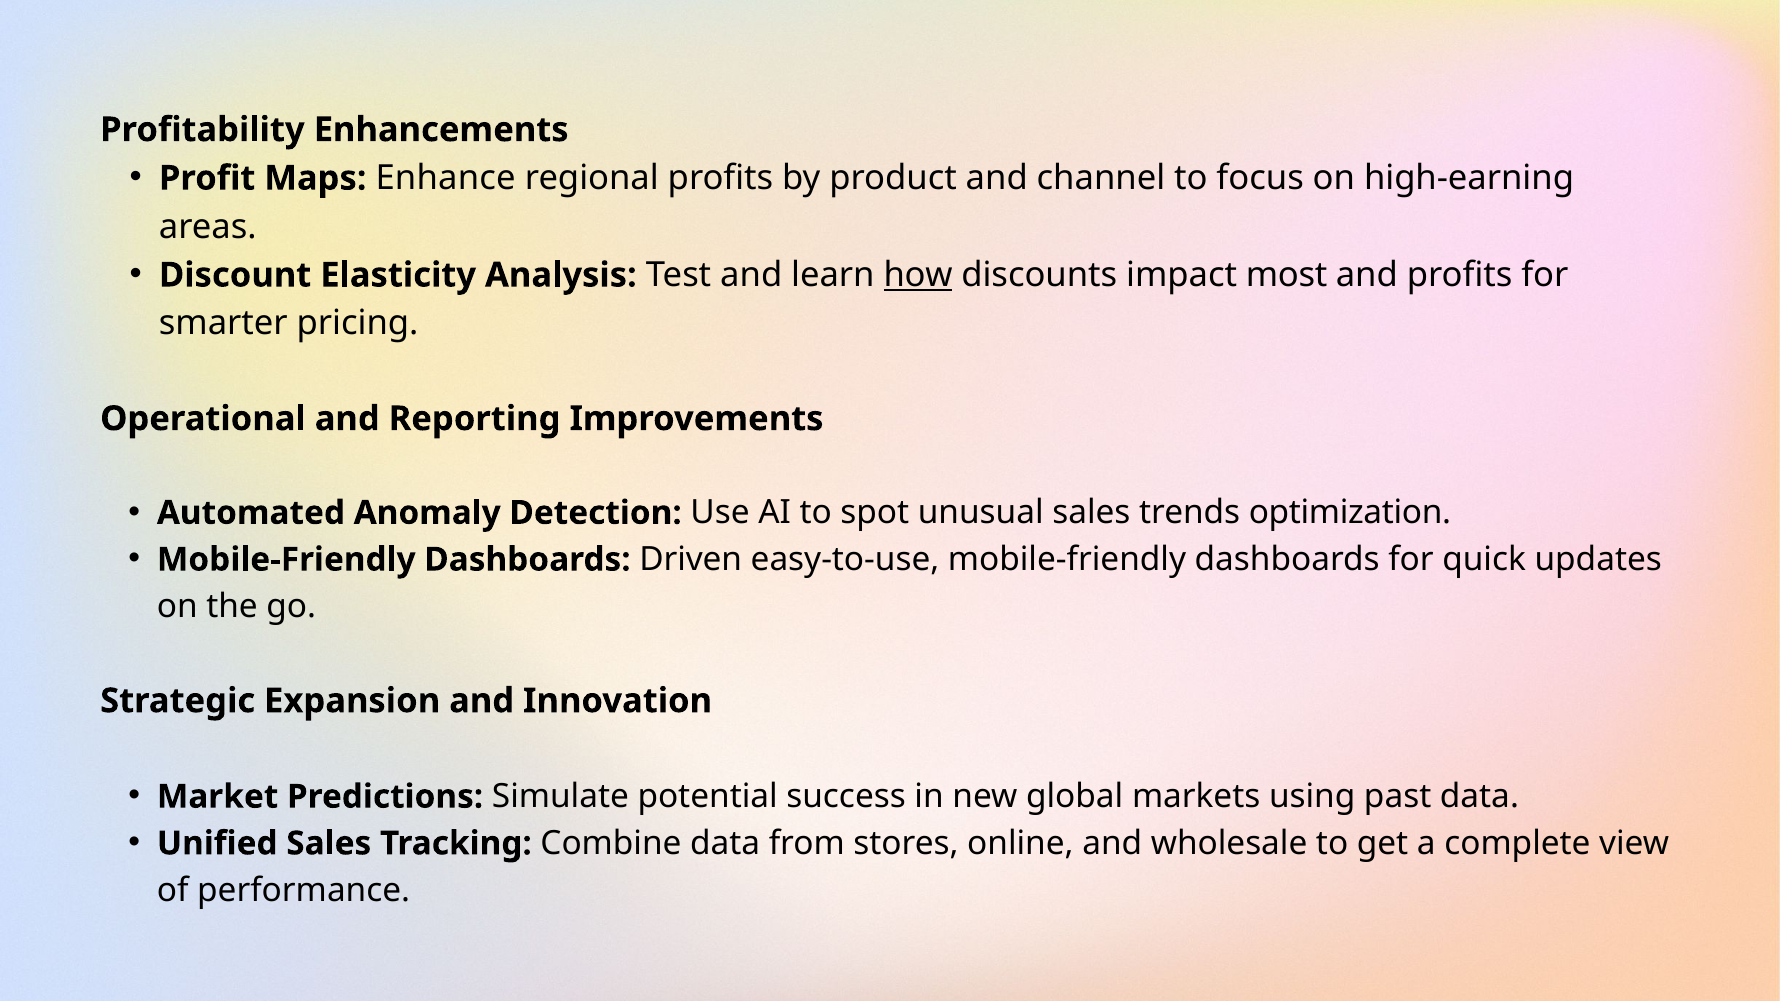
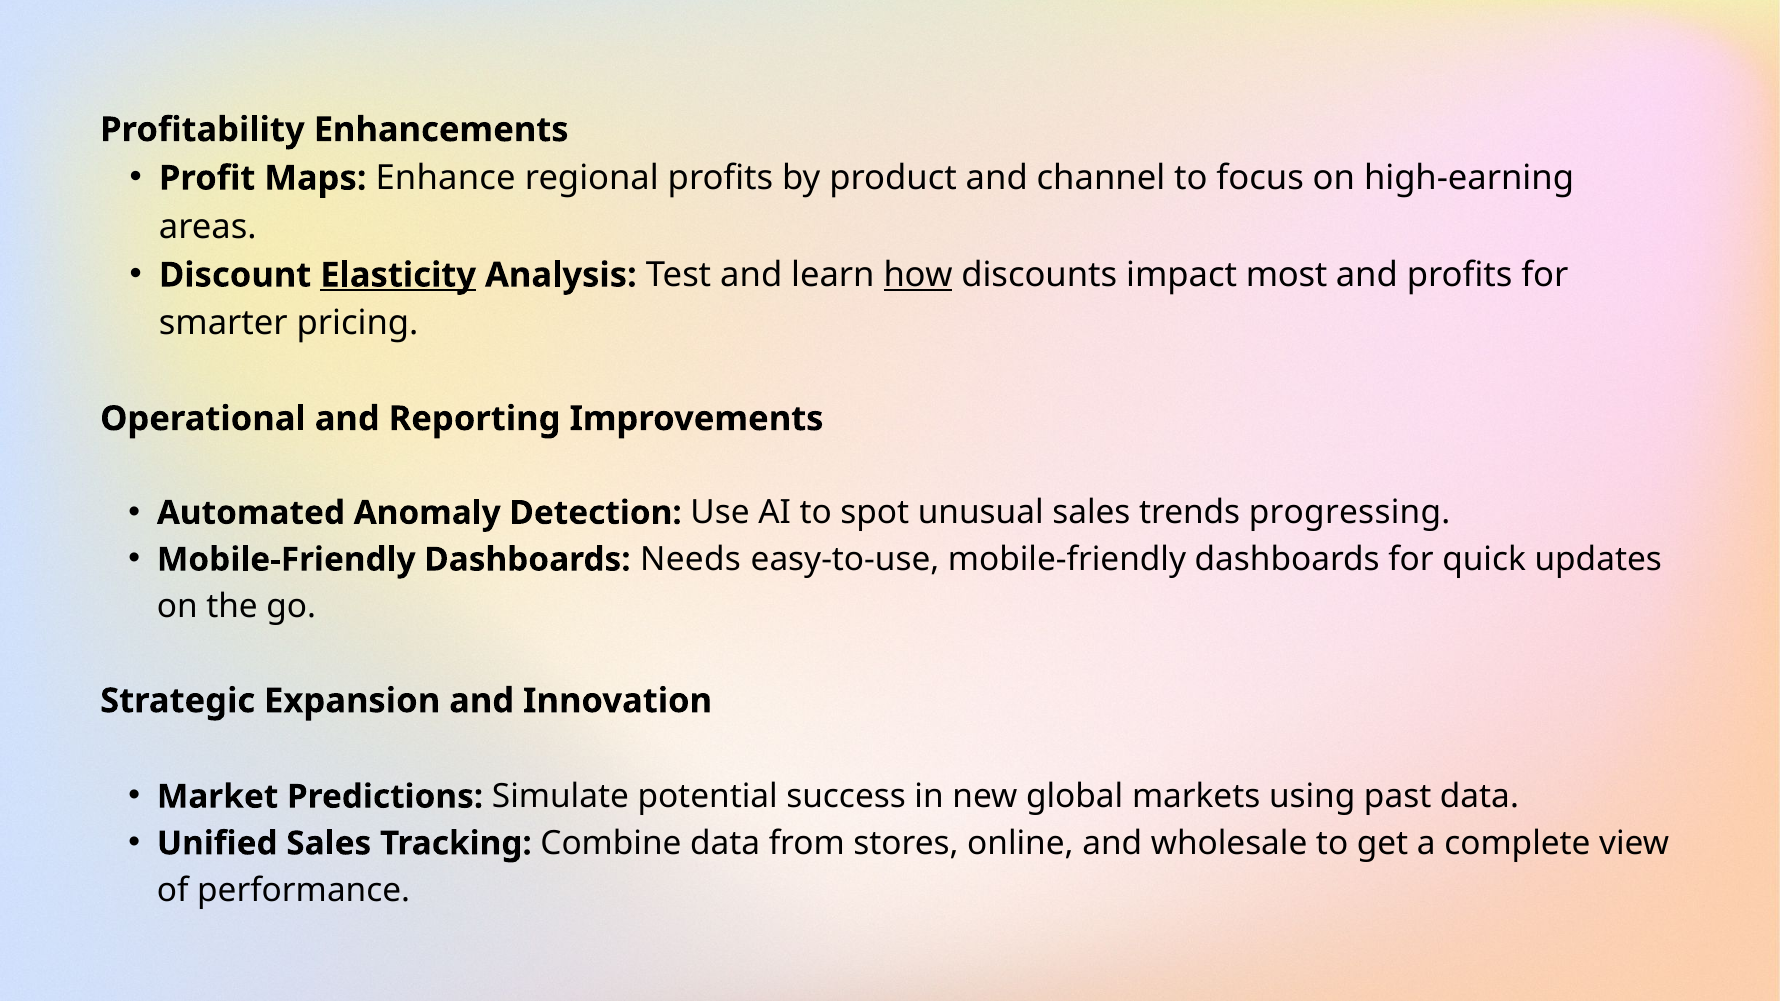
Elasticity underline: none -> present (398, 275)
optimization: optimization -> progressing (1350, 513)
Driven: Driven -> Needs (691, 560)
